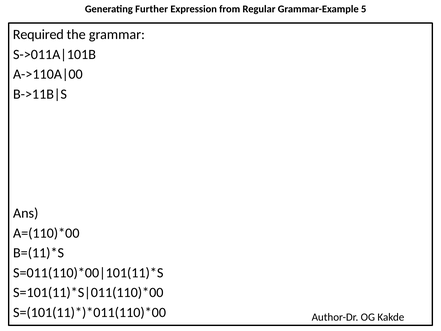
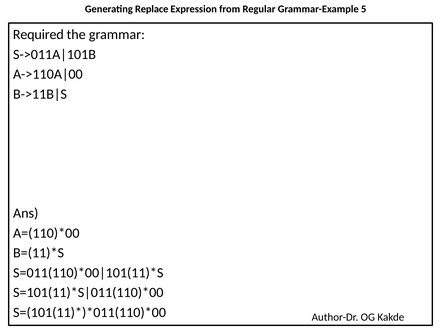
Further: Further -> Replace (152, 9)
